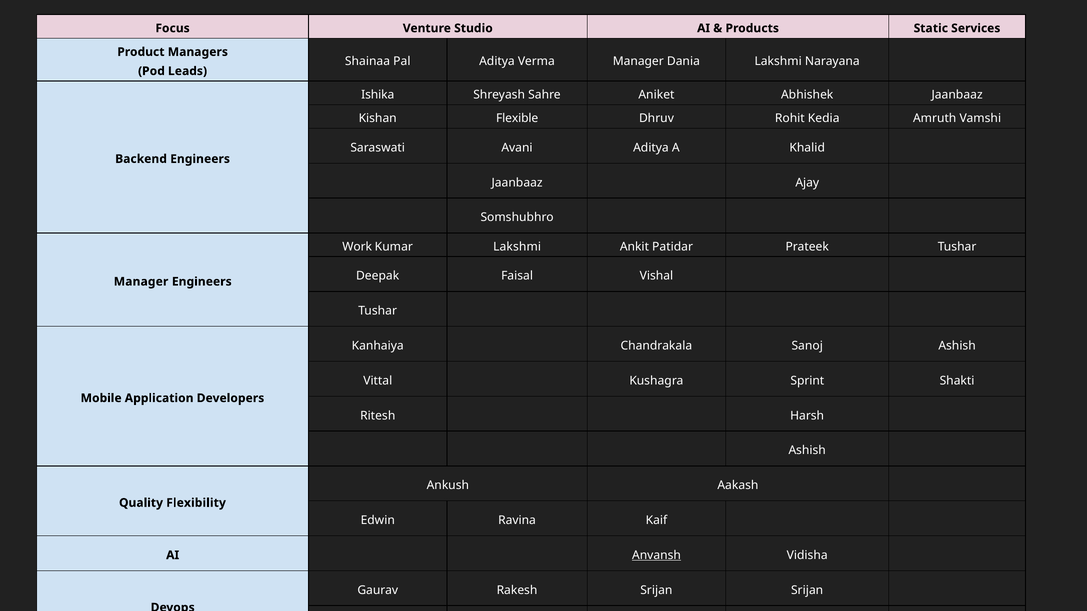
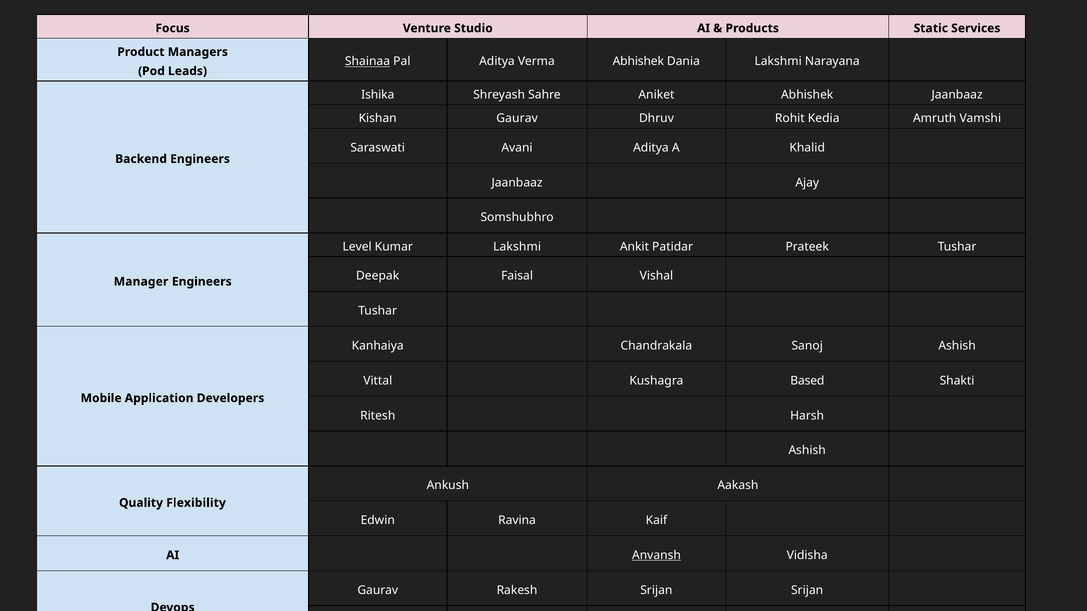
Shainaa underline: none -> present (368, 62)
Verma Manager: Manager -> Abhishek (638, 62)
Kishan Flexible: Flexible -> Gaurav (517, 118)
Work: Work -> Level (357, 247)
Sprint: Sprint -> Based (807, 381)
